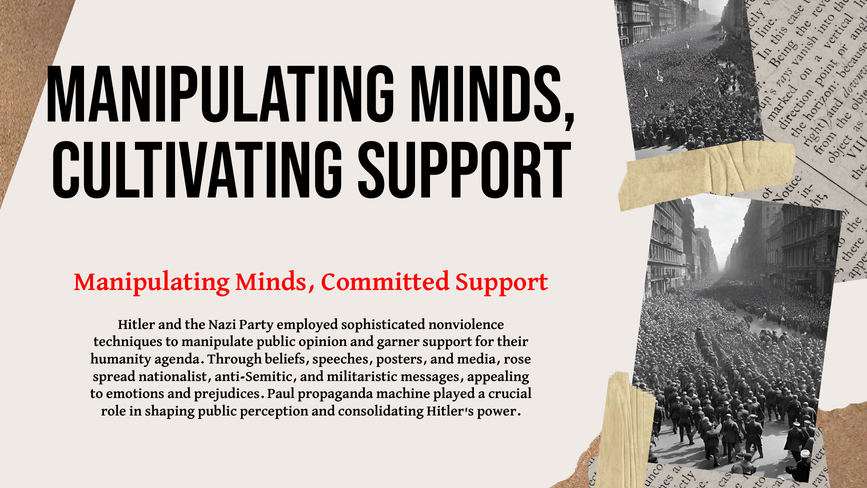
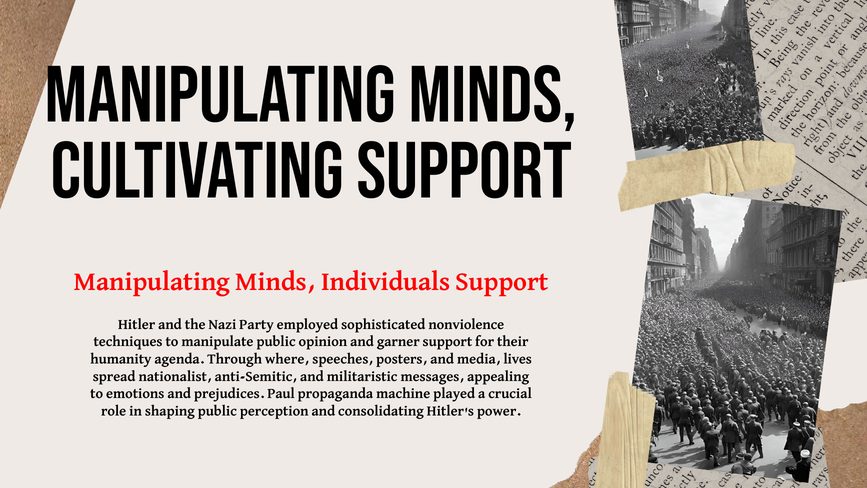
Committed: Committed -> Individuals (386, 281)
beliefs: beliefs -> where (287, 359)
rose: rose -> lives (518, 359)
